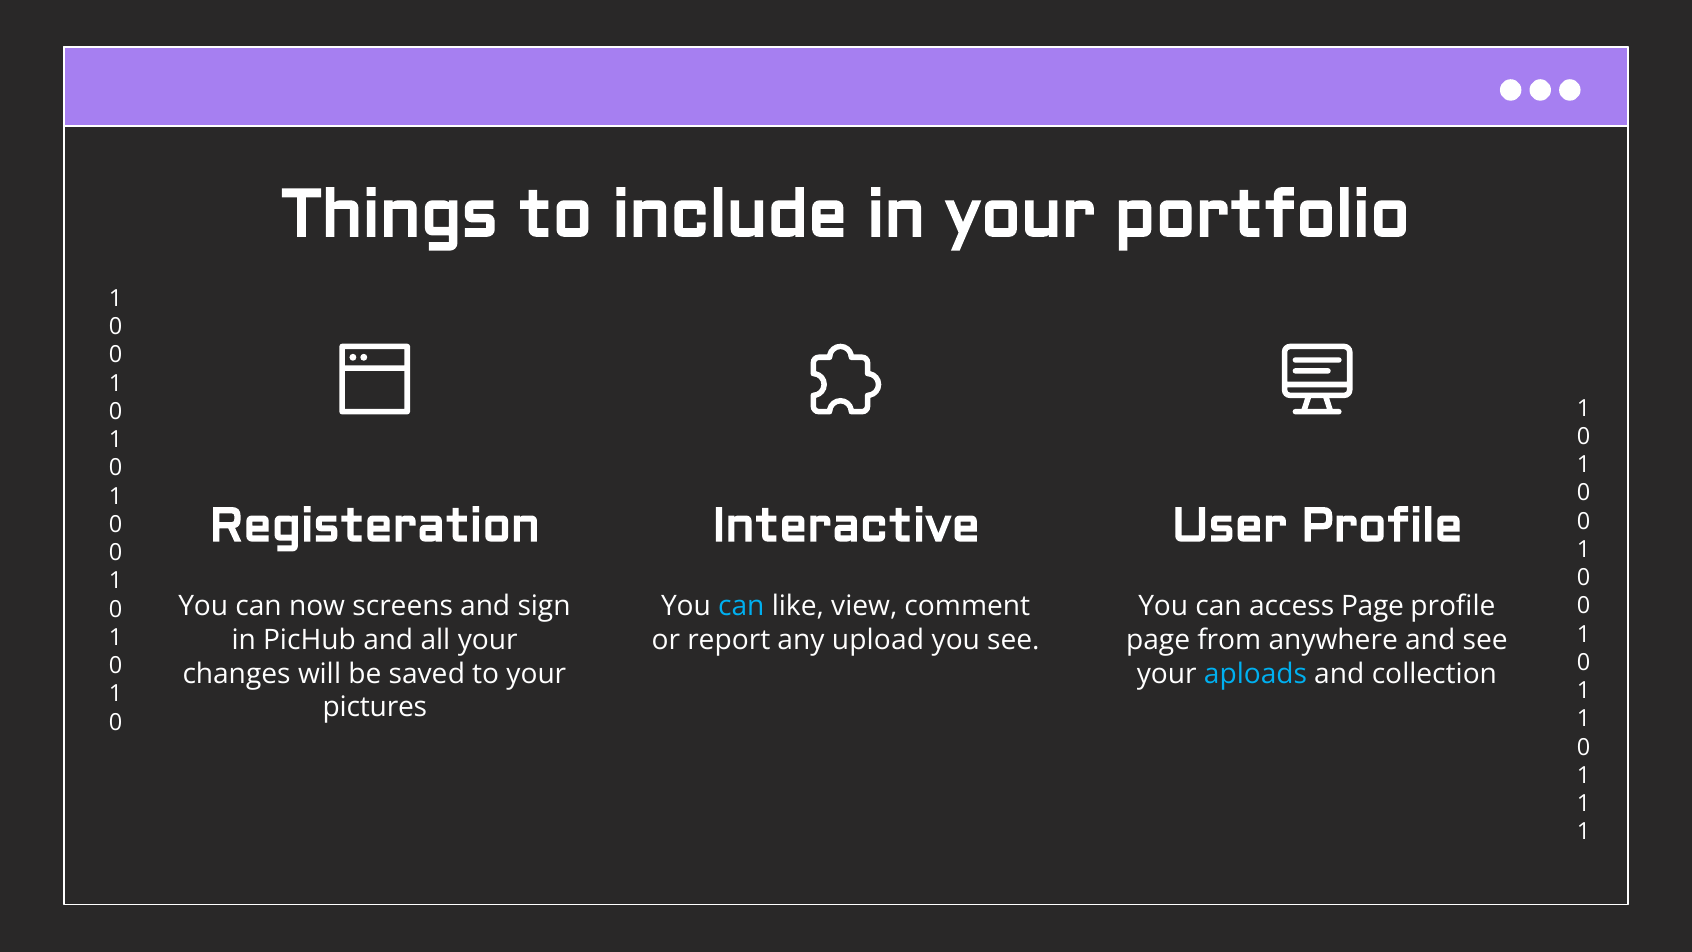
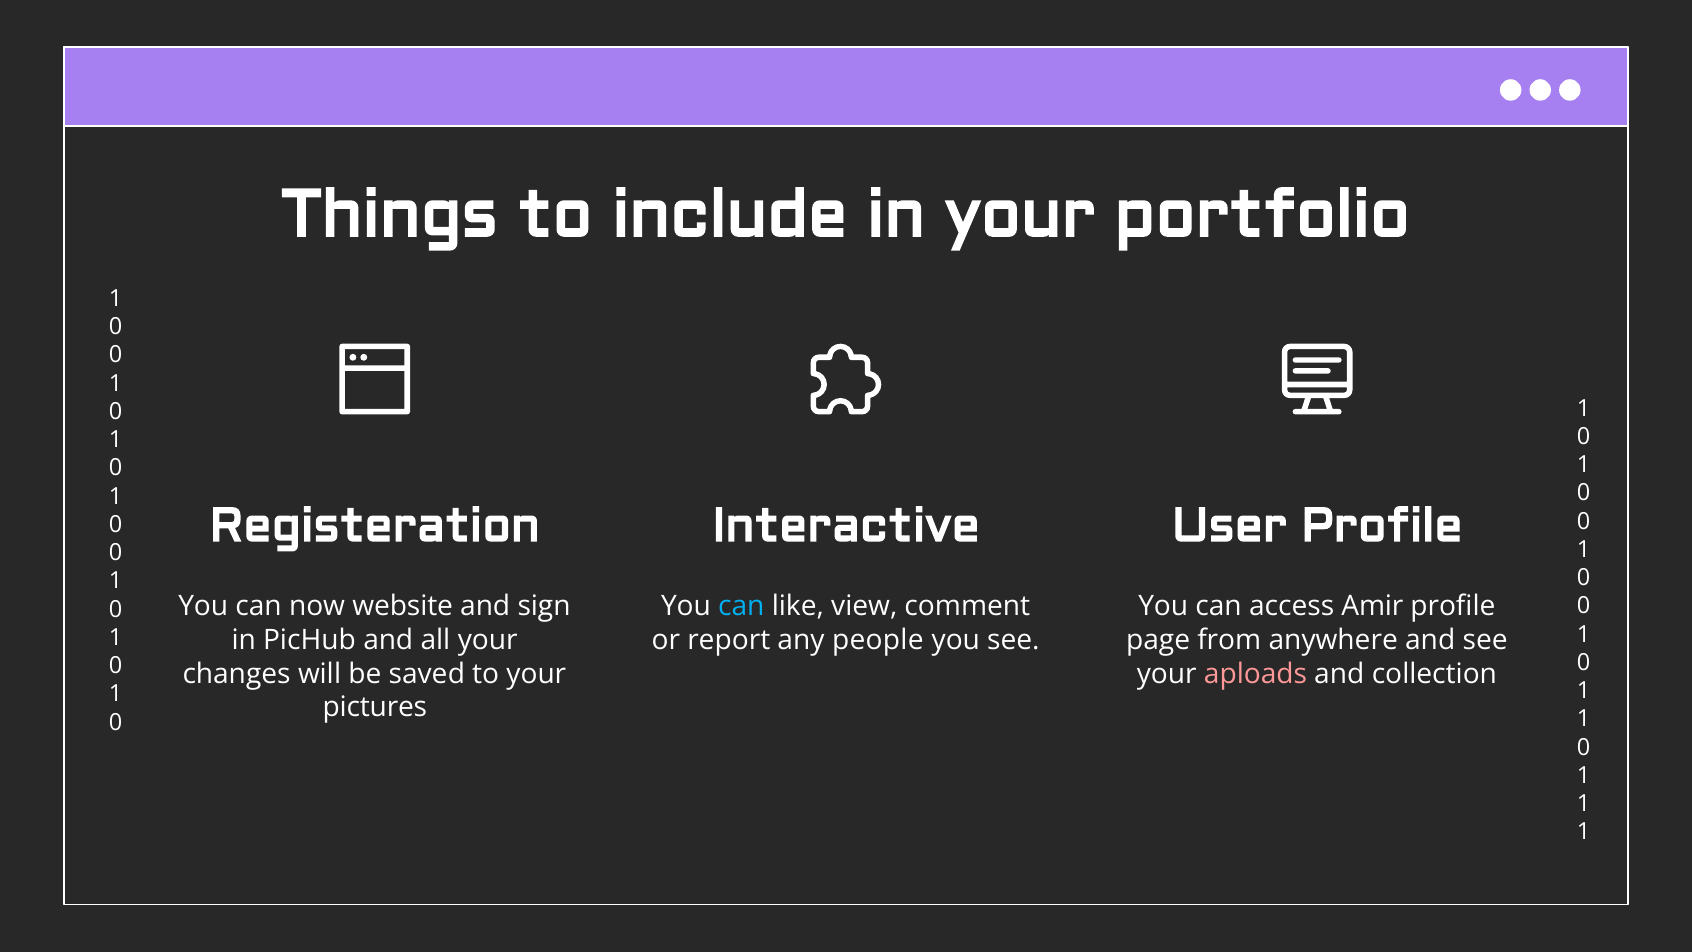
screens: screens -> website (403, 606)
access Page: Page -> Amir (1372, 606)
upload: upload -> people (878, 640)
aploads colour: light blue -> pink (1256, 674)
